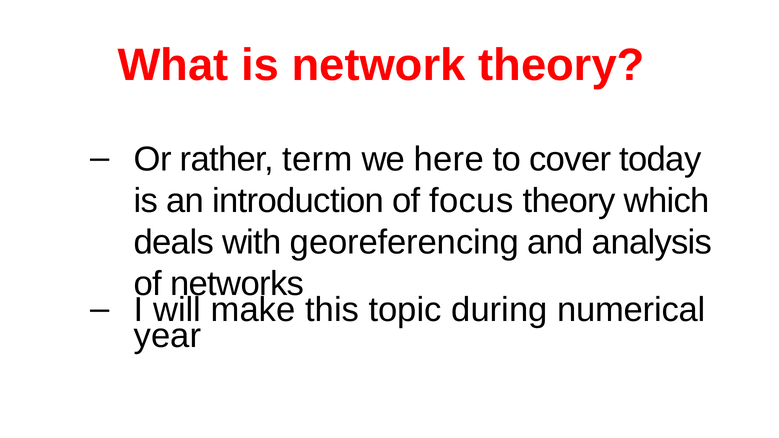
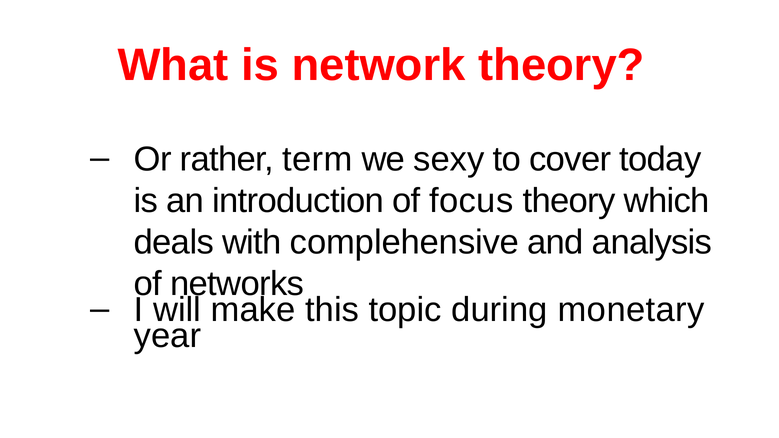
here: here -> sexy (449, 159)
georeferencing: georeferencing -> complehensive (405, 243)
numerical: numerical -> monetary (631, 310)
